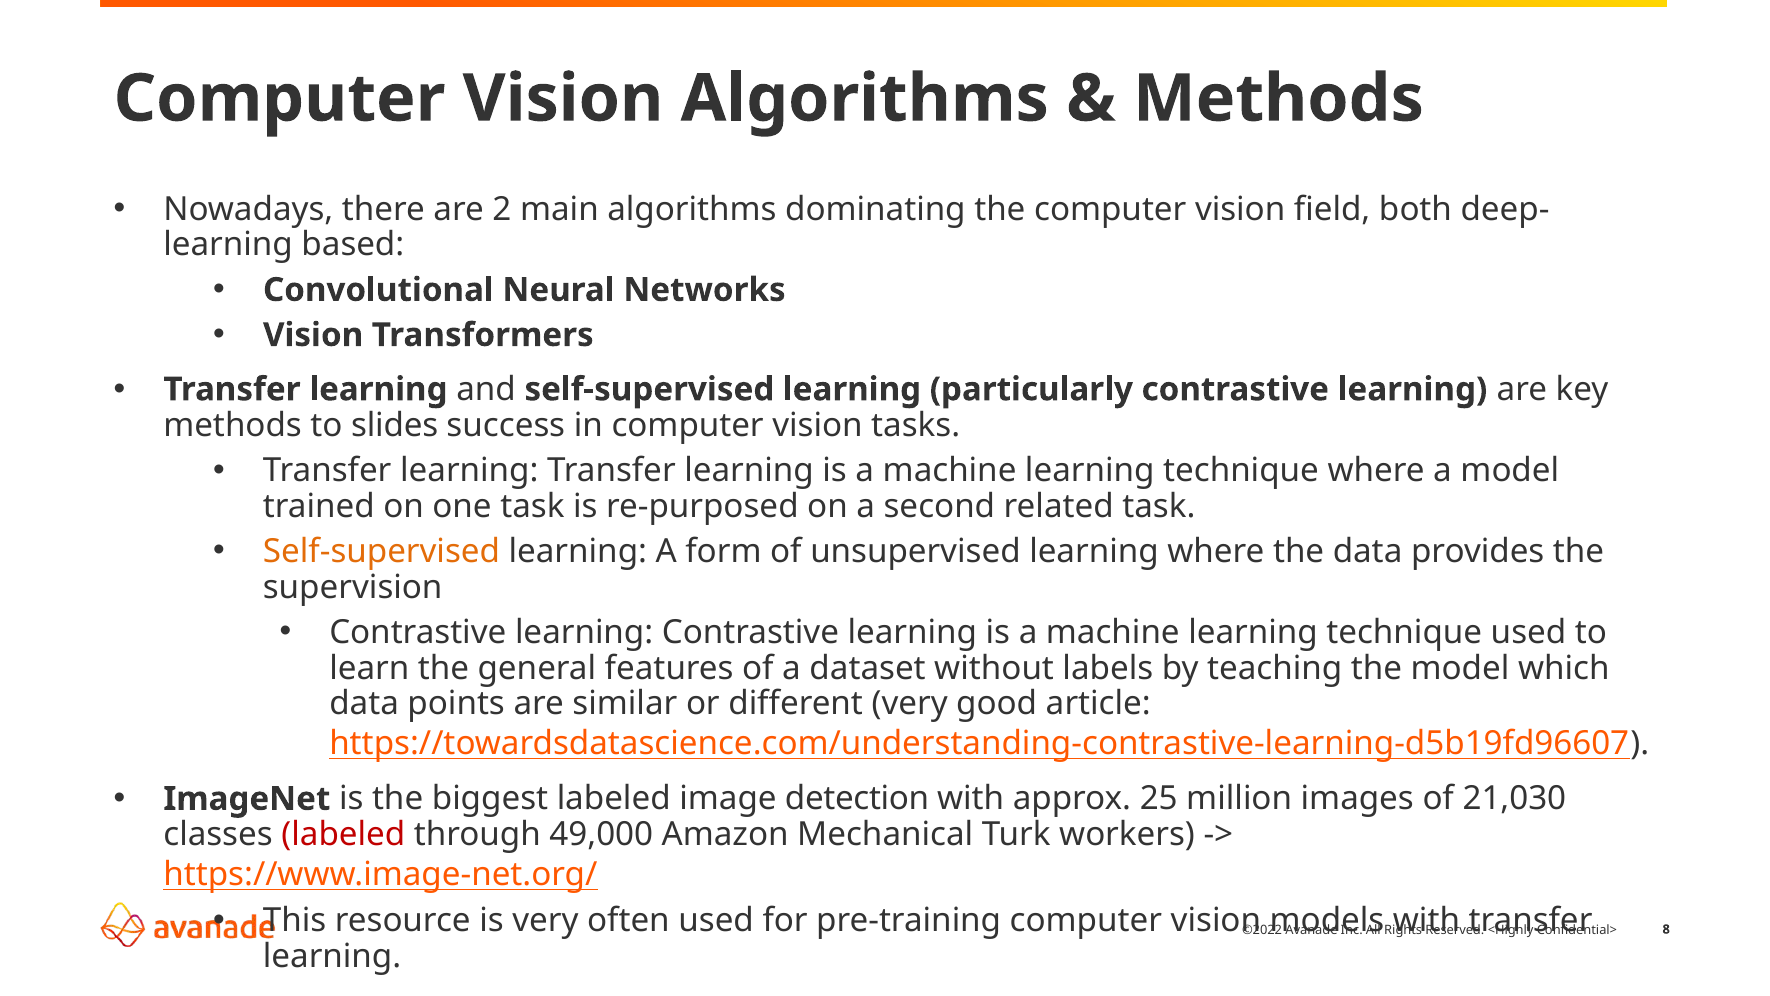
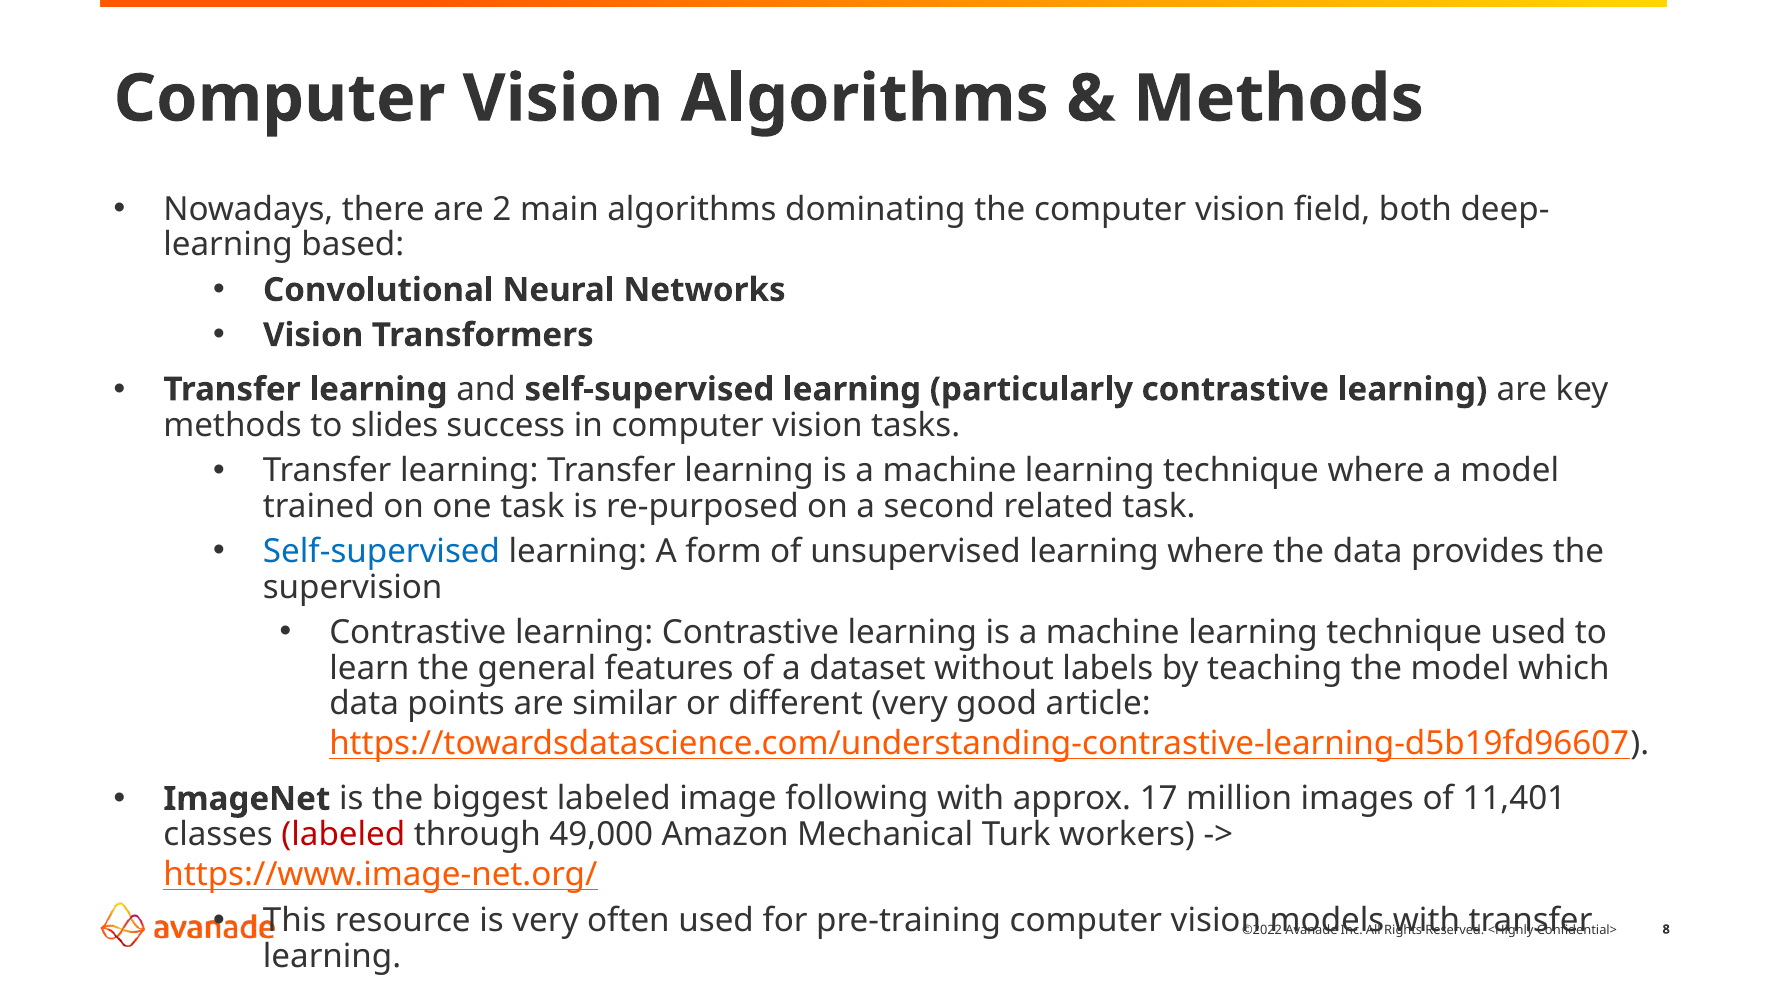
Self-supervised colour: orange -> blue (382, 551)
detection: detection -> following (857, 799)
25: 25 -> 17 (1159, 799)
21,030: 21,030 -> 11,401 (1514, 799)
